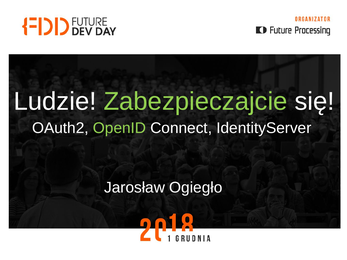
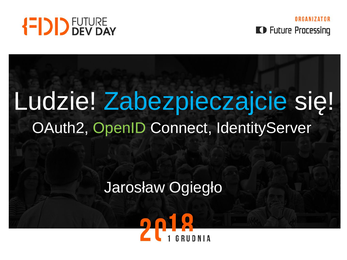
Zabezpieczajcie colour: light green -> light blue (196, 102)
